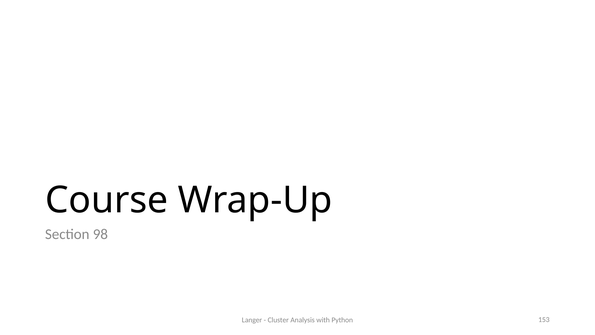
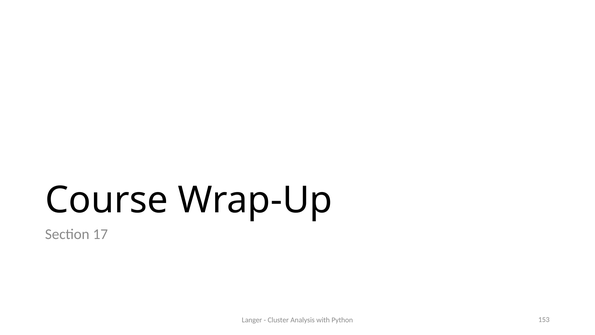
98: 98 -> 17 (100, 234)
